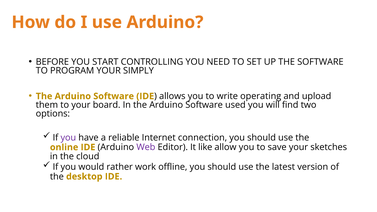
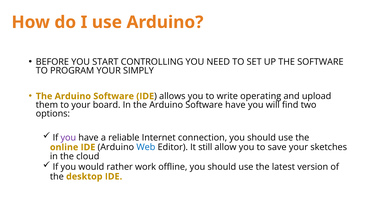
Software used: used -> have (235, 105)
Web colour: purple -> blue (146, 147)
like: like -> still (205, 147)
